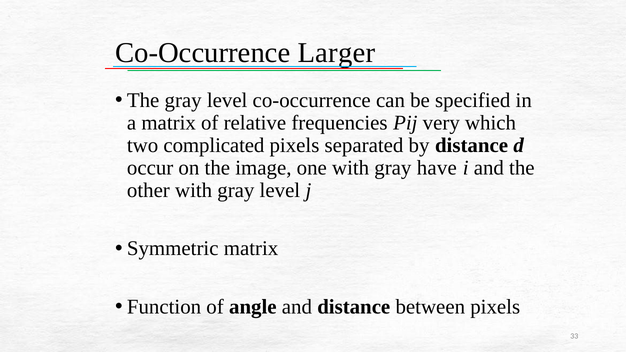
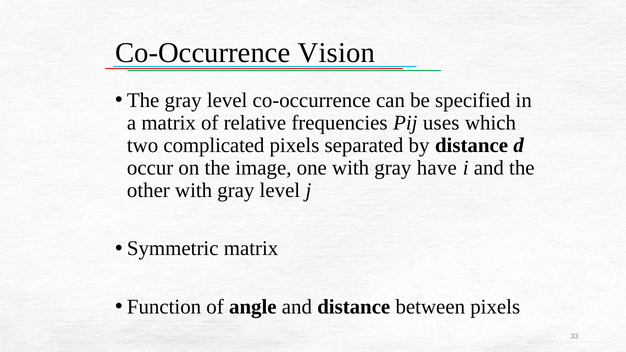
Larger: Larger -> Vision (336, 53)
very: very -> uses (441, 123)
